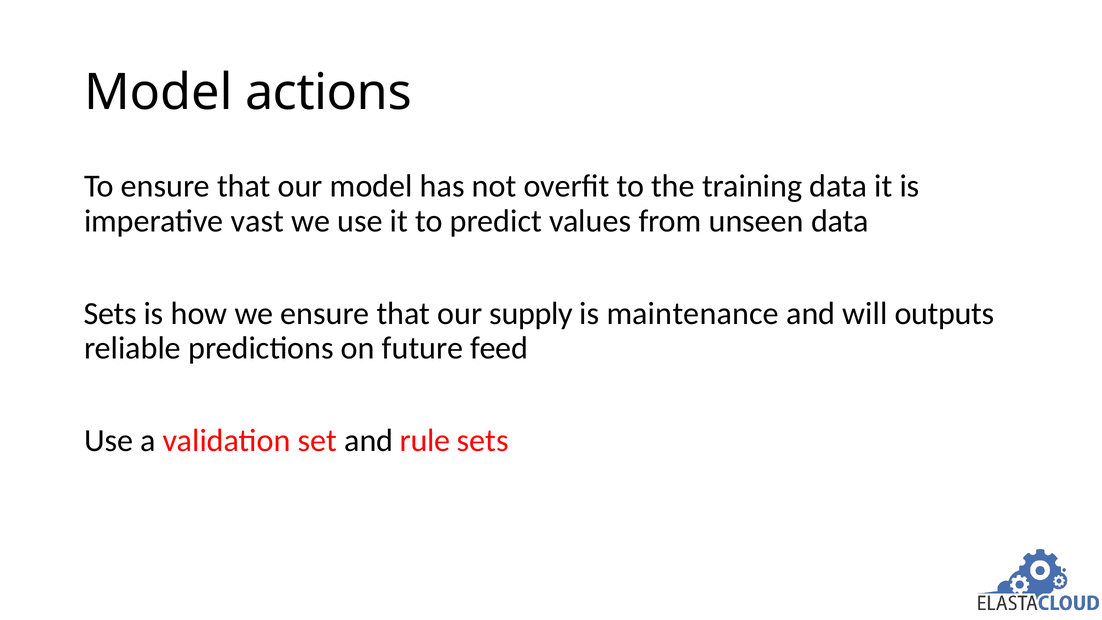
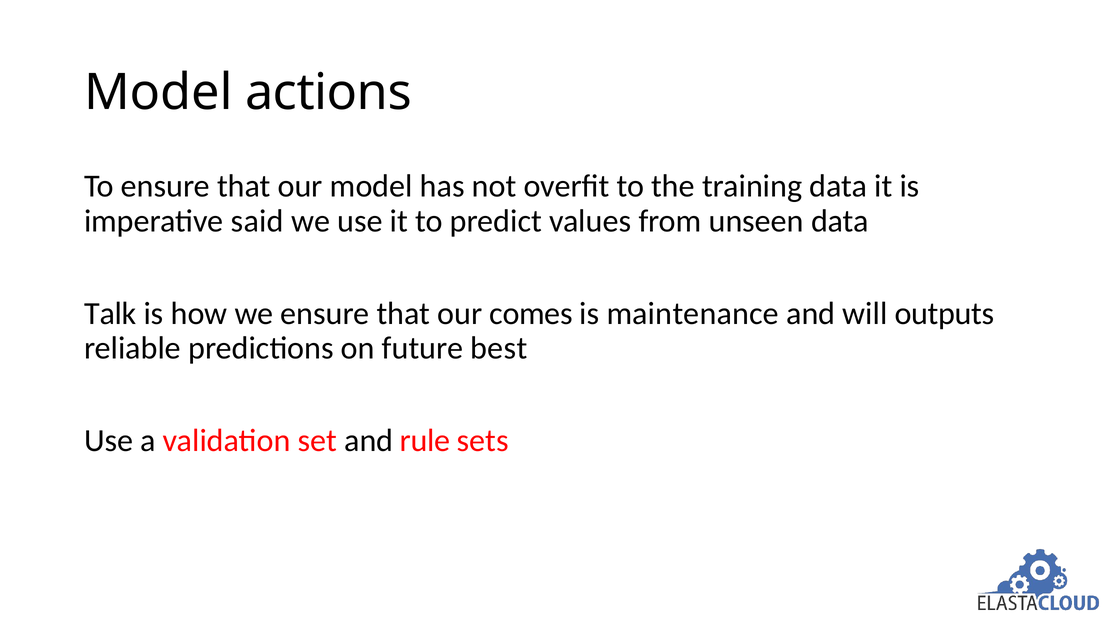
vast: vast -> said (257, 221)
Sets: Sets -> Talk (110, 313)
supply: supply -> comes (531, 313)
feed: feed -> best (499, 348)
